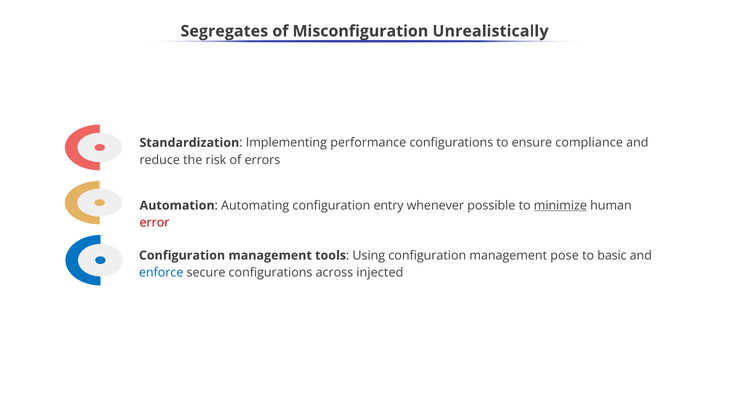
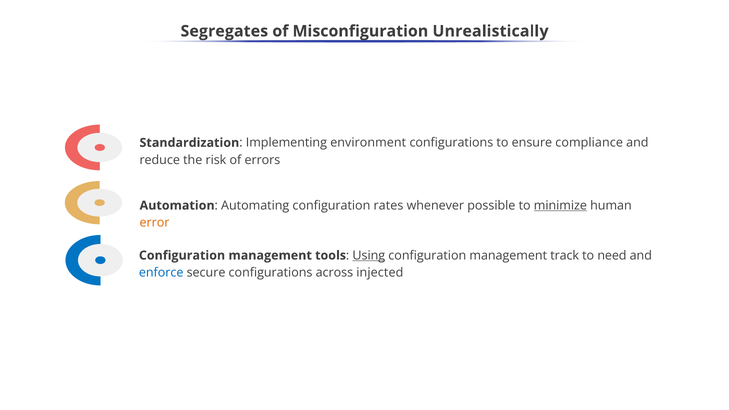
performance: performance -> environment (368, 143)
entry: entry -> rates (388, 206)
error colour: red -> orange (155, 223)
Using underline: none -> present (369, 255)
pose: pose -> track (565, 255)
basic: basic -> need (612, 255)
